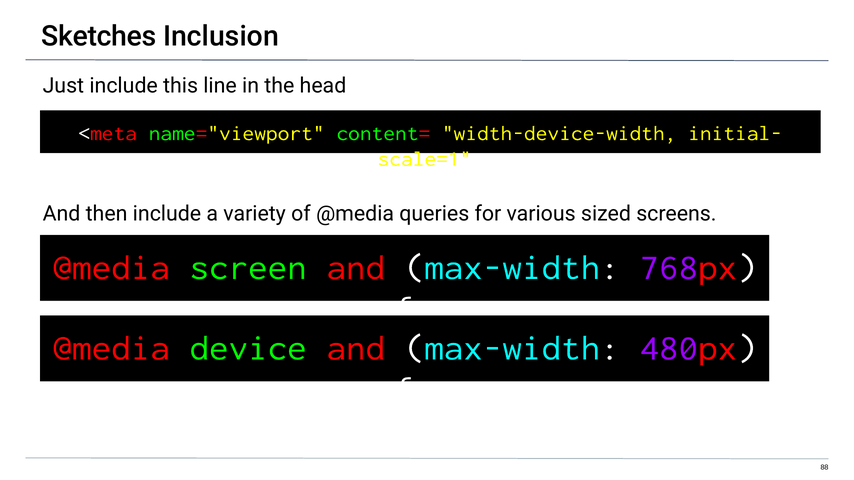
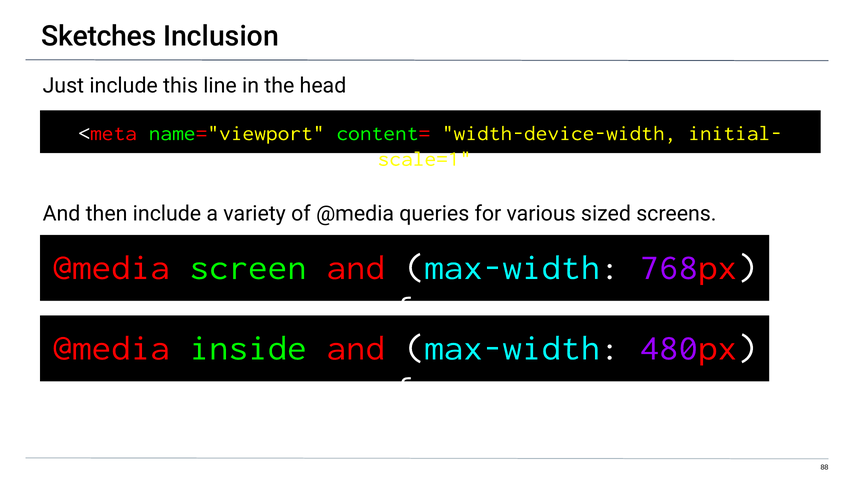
device: device -> inside (248, 348)
